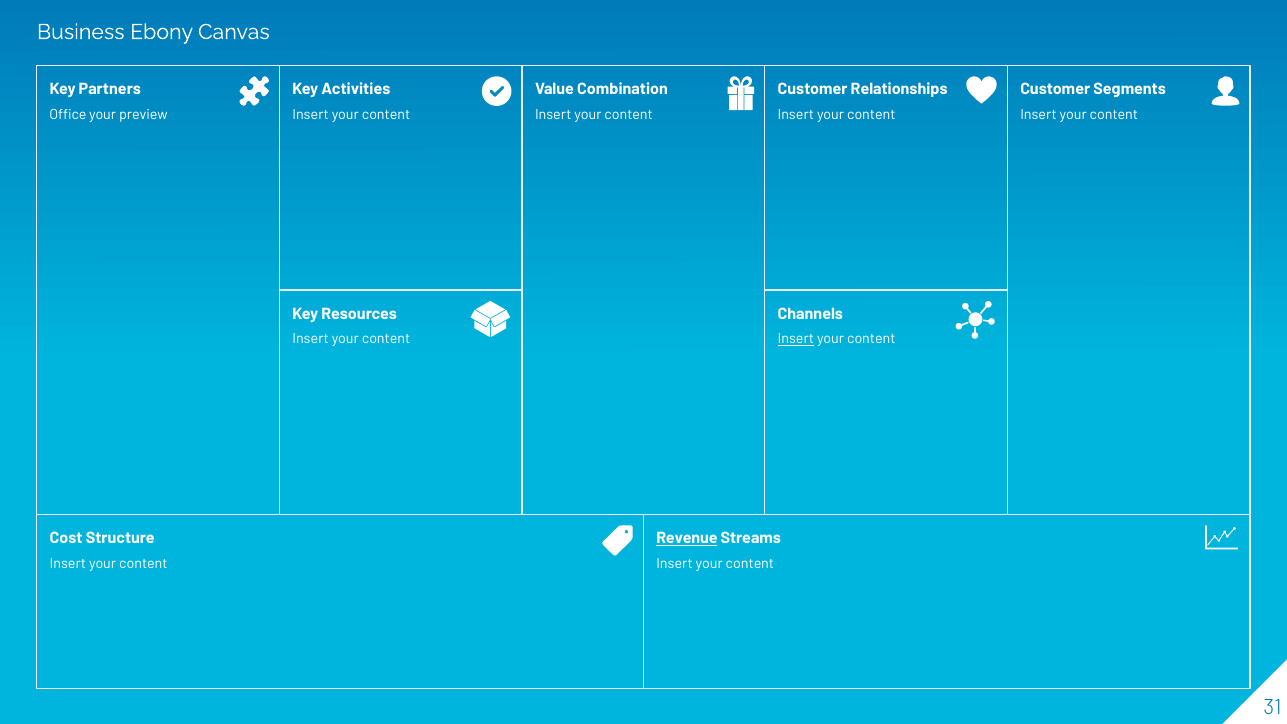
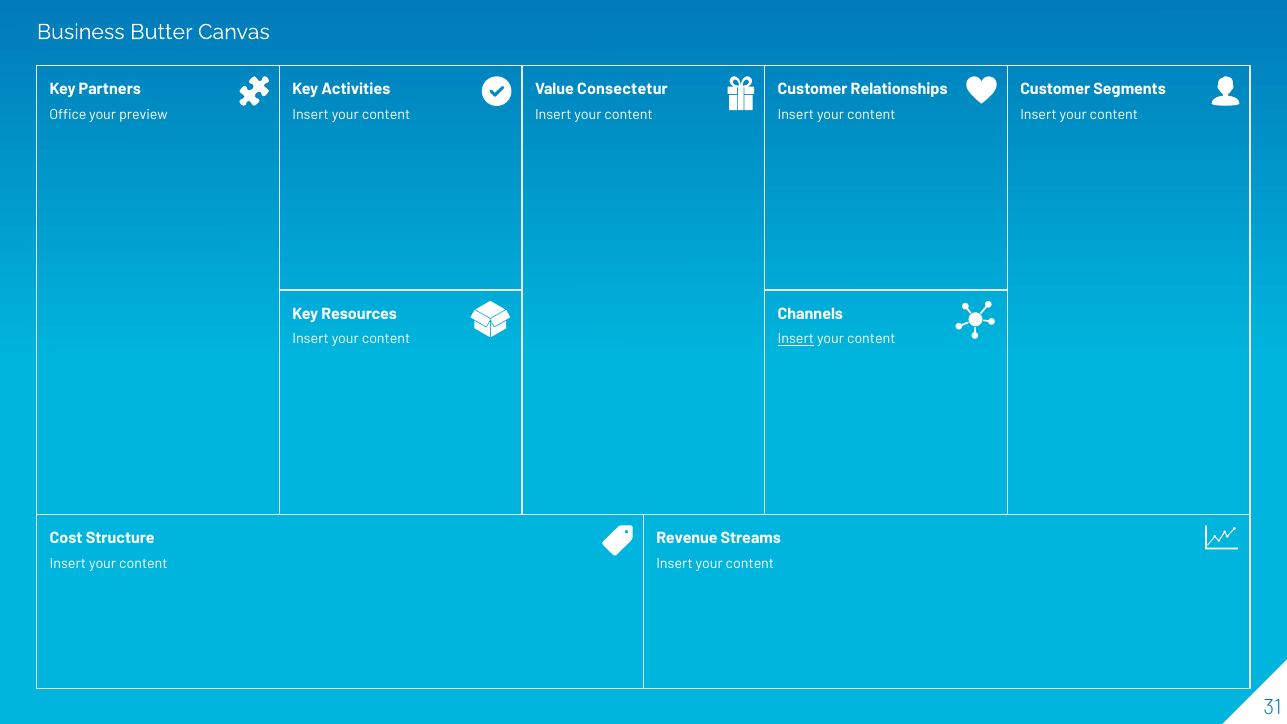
Ebony: Ebony -> Butter (162, 32)
Combination: Combination -> Consectetur (622, 89)
Revenue underline: present -> none (687, 538)
